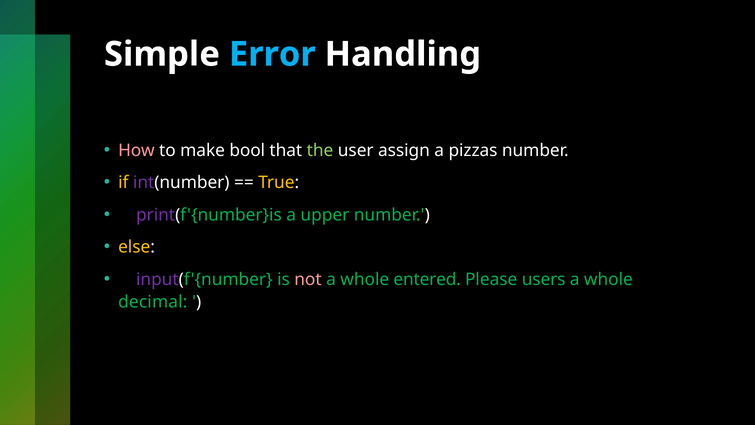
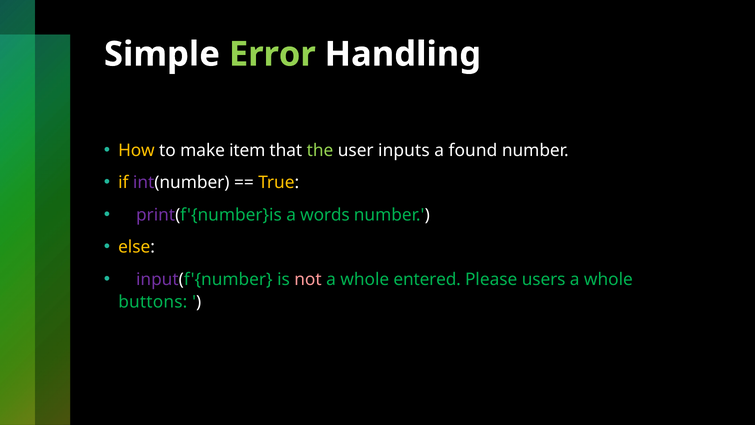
Error colour: light blue -> light green (272, 54)
How colour: pink -> yellow (136, 150)
bool: bool -> item (247, 150)
assign: assign -> inputs (404, 150)
pizzas: pizzas -> found (473, 150)
upper: upper -> words (325, 215)
decimal: decimal -> buttons (153, 302)
